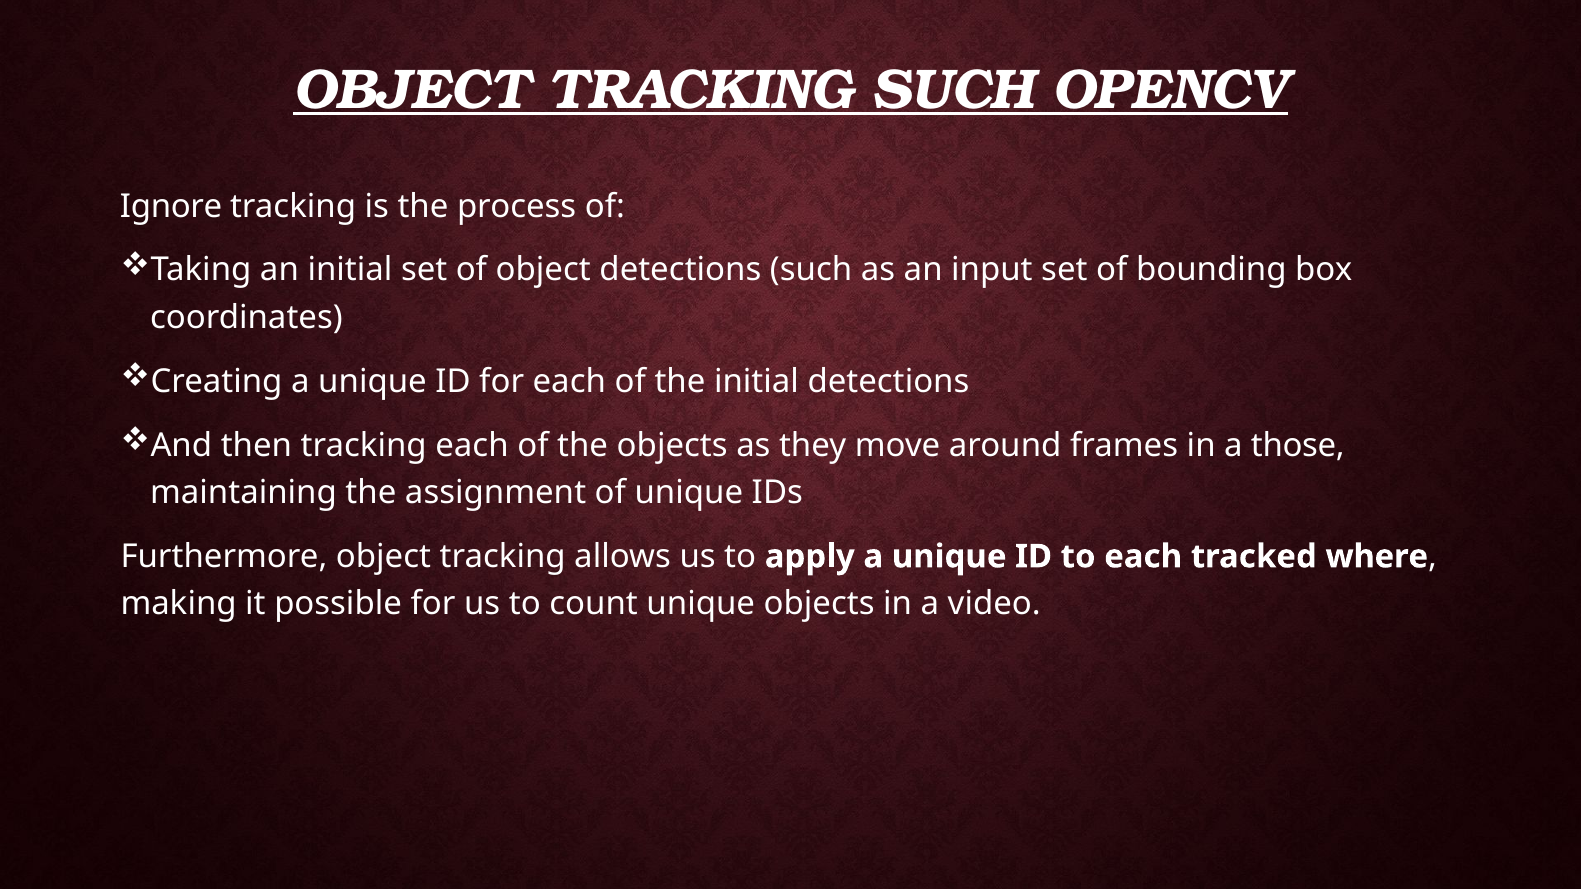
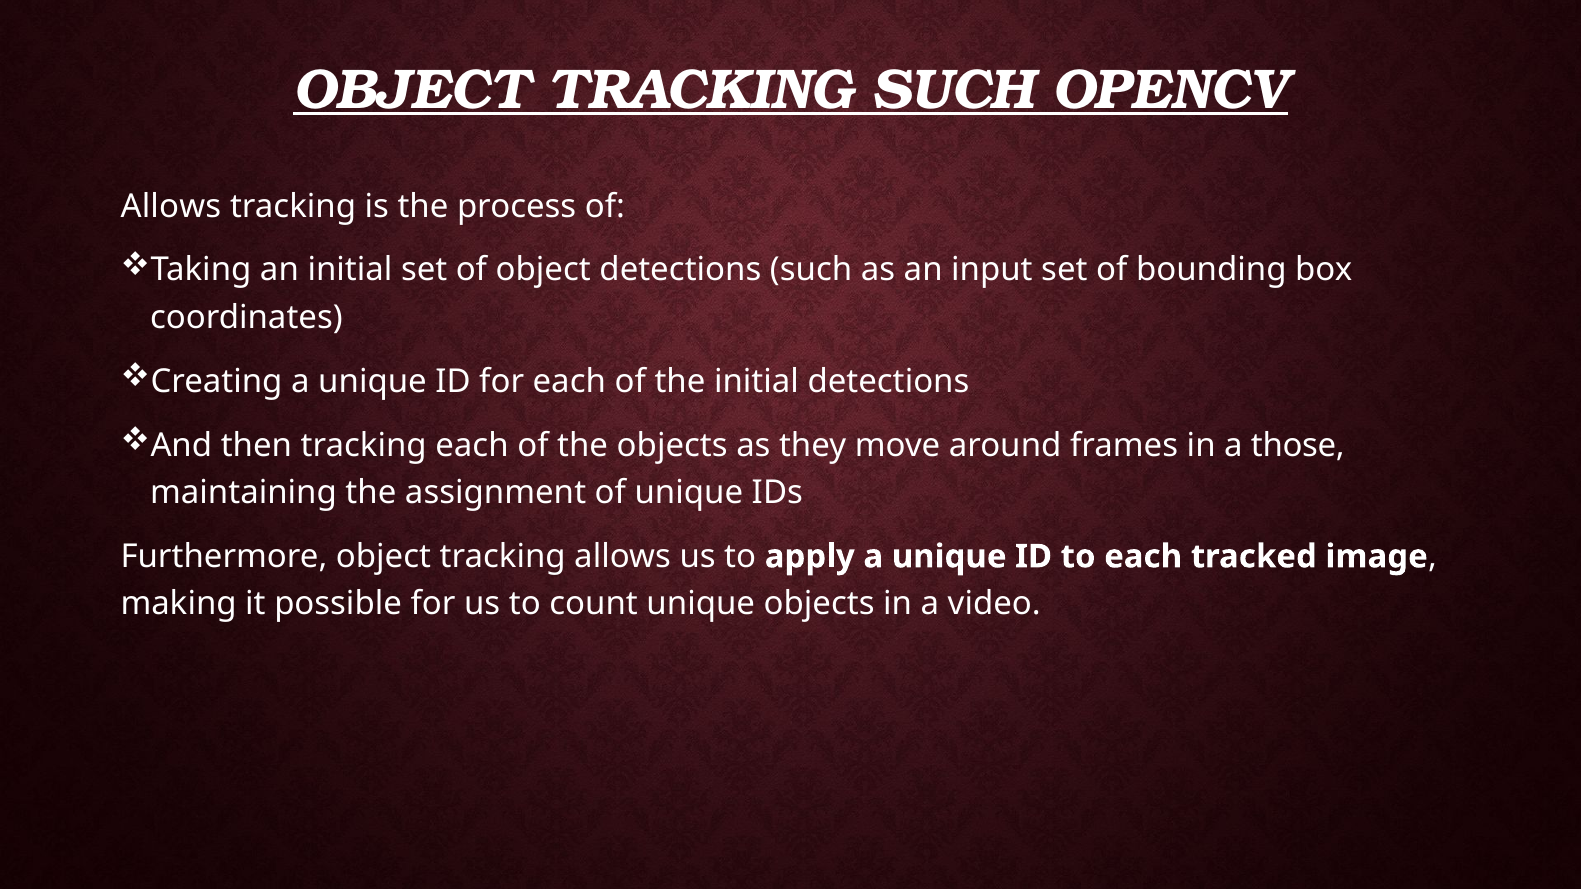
Ignore: Ignore -> Allows (171, 206)
where: where -> image (1377, 557)
